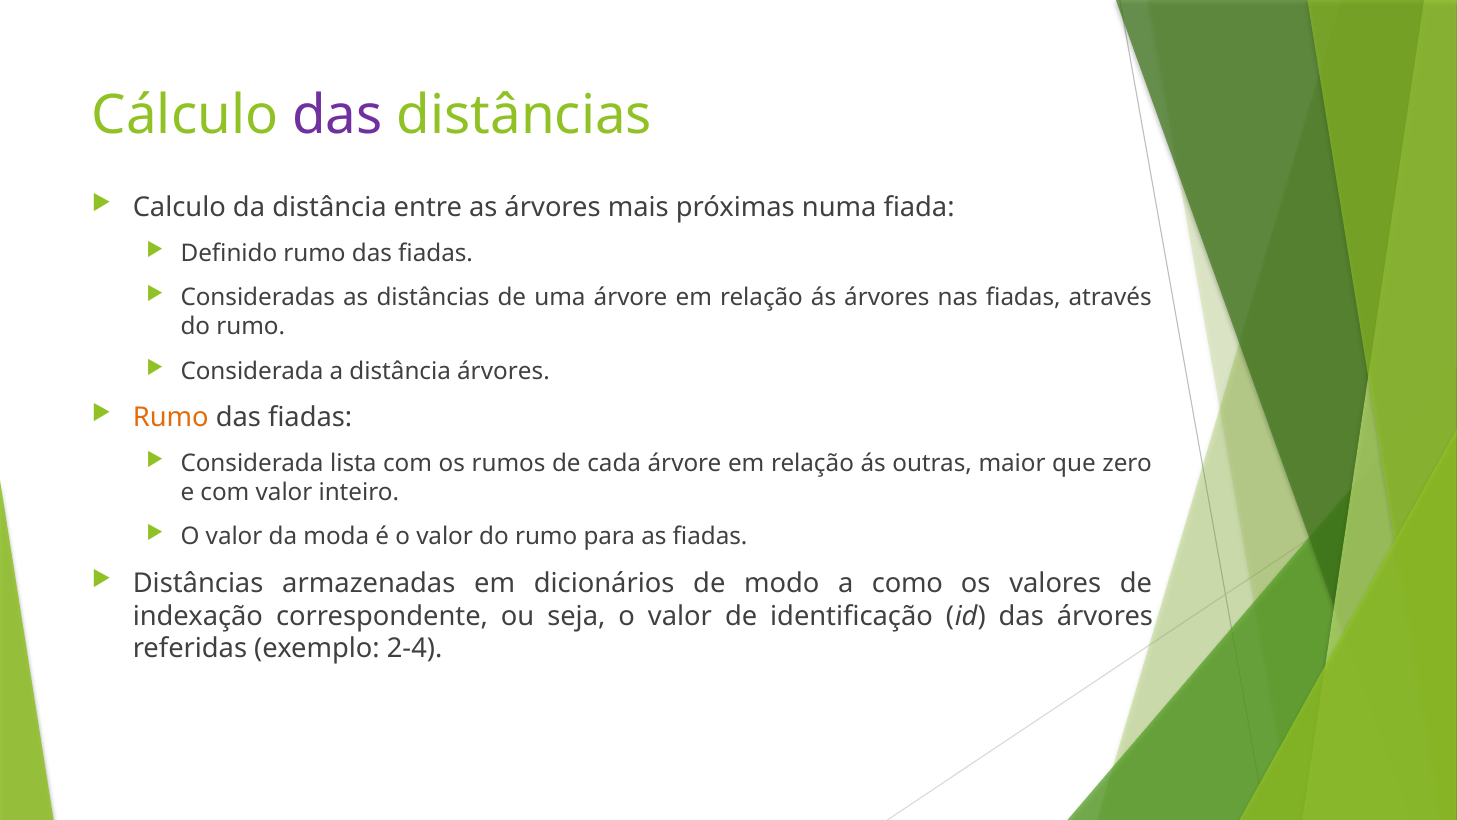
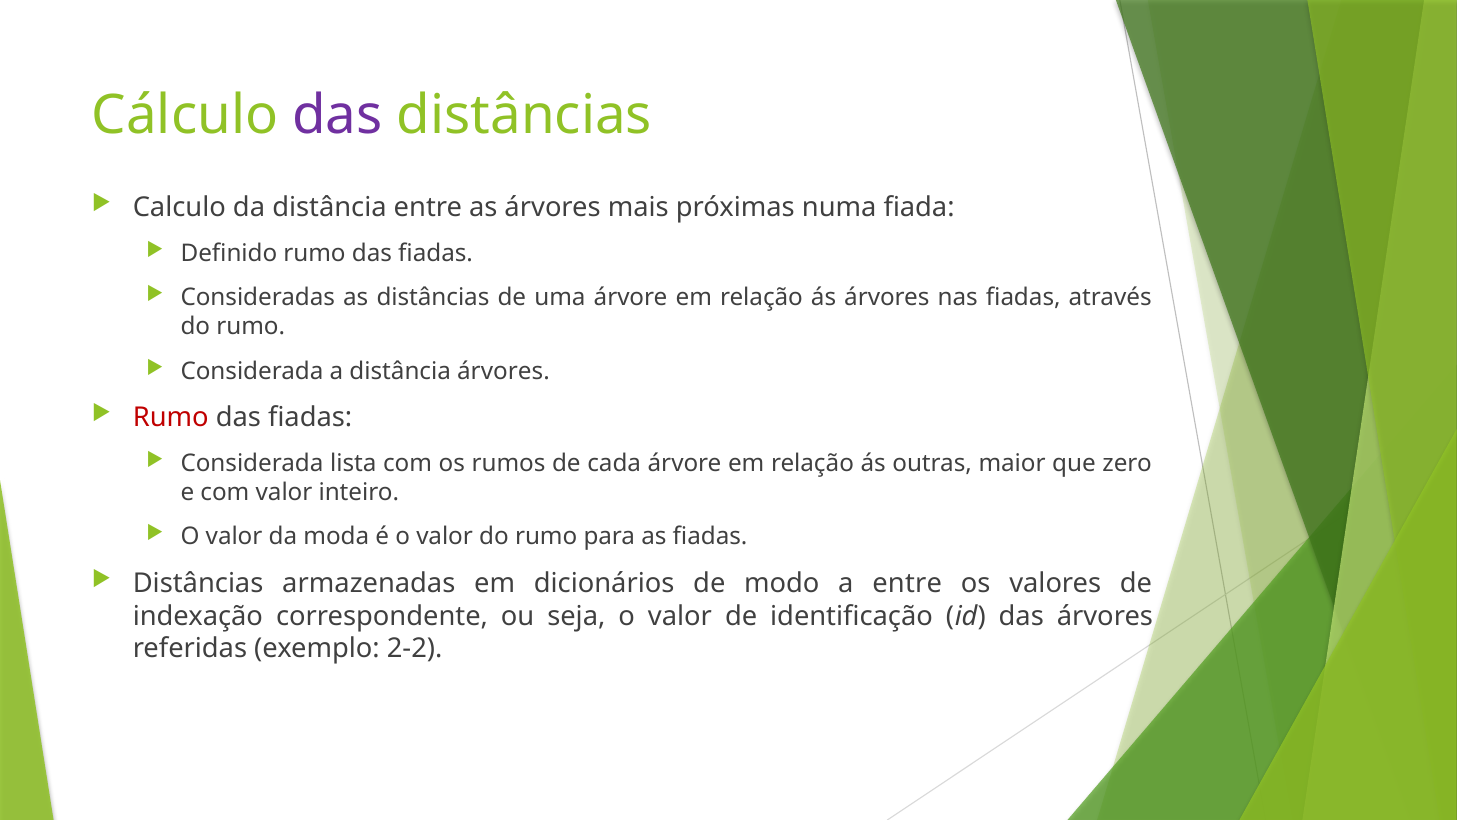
Rumo colour: orange -> red (171, 417)
a como: como -> entre (907, 583)
2-4: 2-4 -> 2-2 (415, 648)
